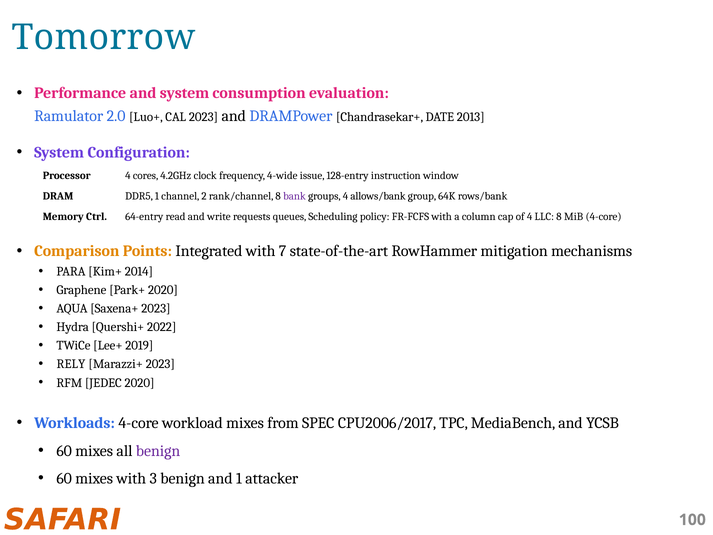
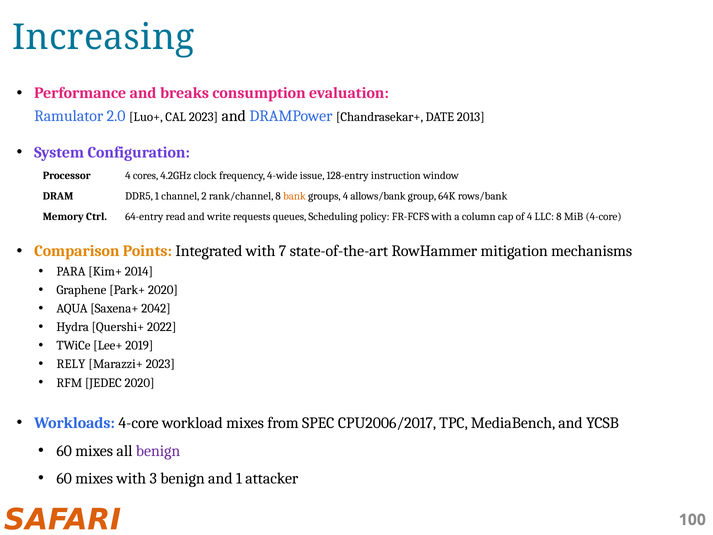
Tomorrow: Tomorrow -> Increasing (103, 37)
and system: system -> breaks (184, 93)
bank colour: purple -> orange (294, 196)
Saxena+ 2023: 2023 -> 2042 (156, 308)
